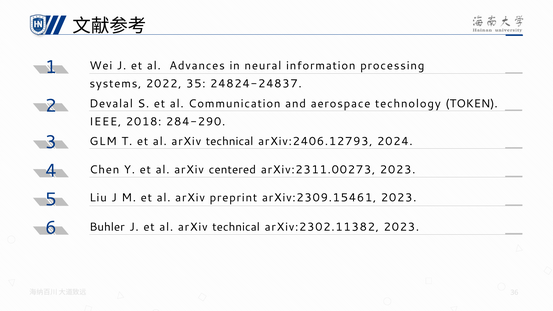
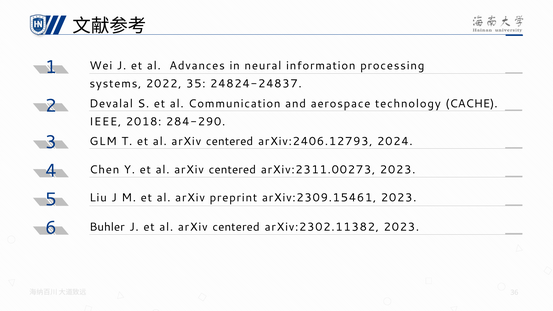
TOKEN: TOKEN -> CACHE (471, 104)
technical: technical -> centered (230, 141)
technical: technical -> centered (236, 227)
